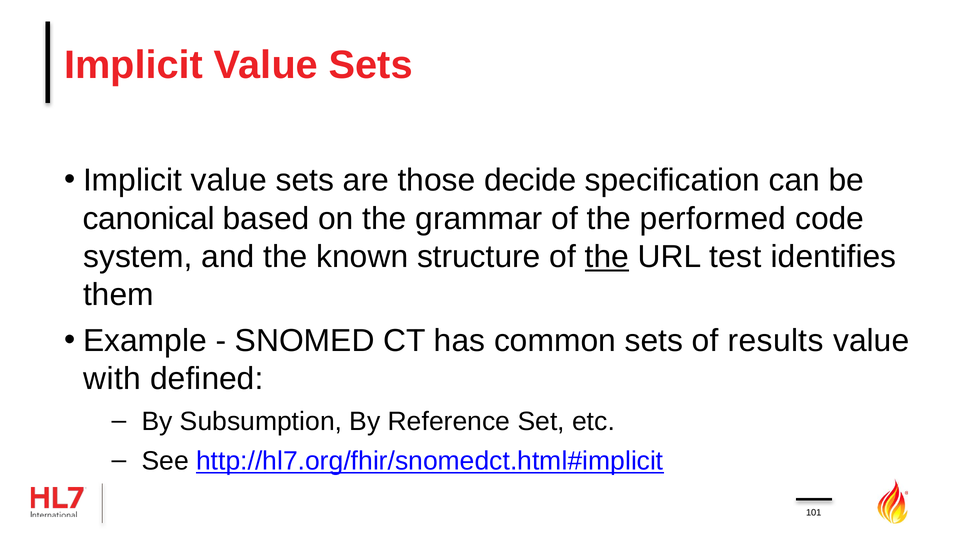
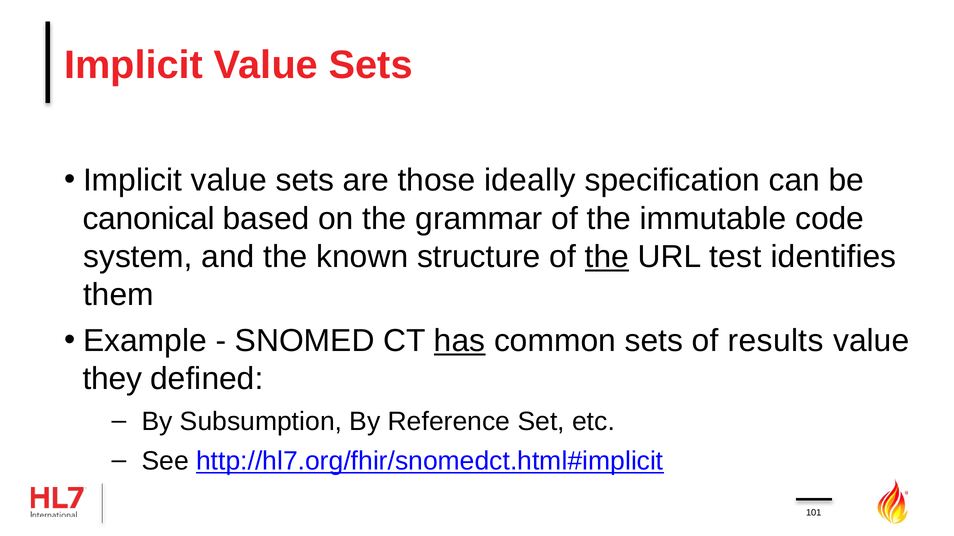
decide: decide -> ideally (530, 181)
performed: performed -> immutable (713, 219)
has underline: none -> present (460, 341)
with: with -> they (112, 379)
